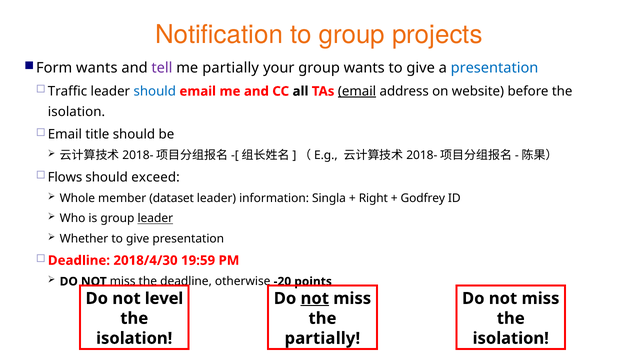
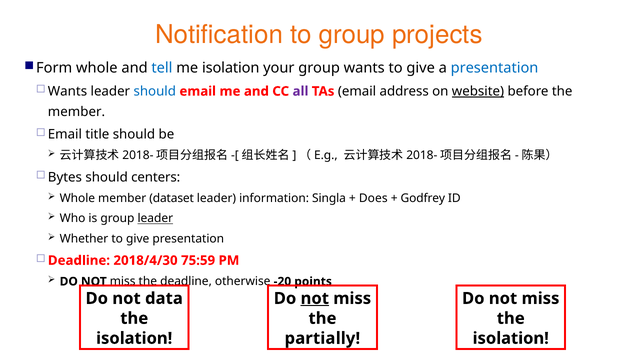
Form wants: wants -> whole (97, 68)
tell colour: purple -> blue (162, 68)
me partially: partially -> isolation (231, 68)
Traffic: Traffic -> Wants (67, 91)
all colour: black -> purple (300, 91)
email underline: present -> none (357, 91)
website underline: none -> present (478, 91)
isolation: isolation -> member (77, 112)
Flows: Flows -> Bytes (65, 177)
exceed: exceed -> centers (156, 177)
Right: Right -> Does (373, 198)
19:59: 19:59 -> 75:59 (198, 260)
level: level -> data (164, 298)
